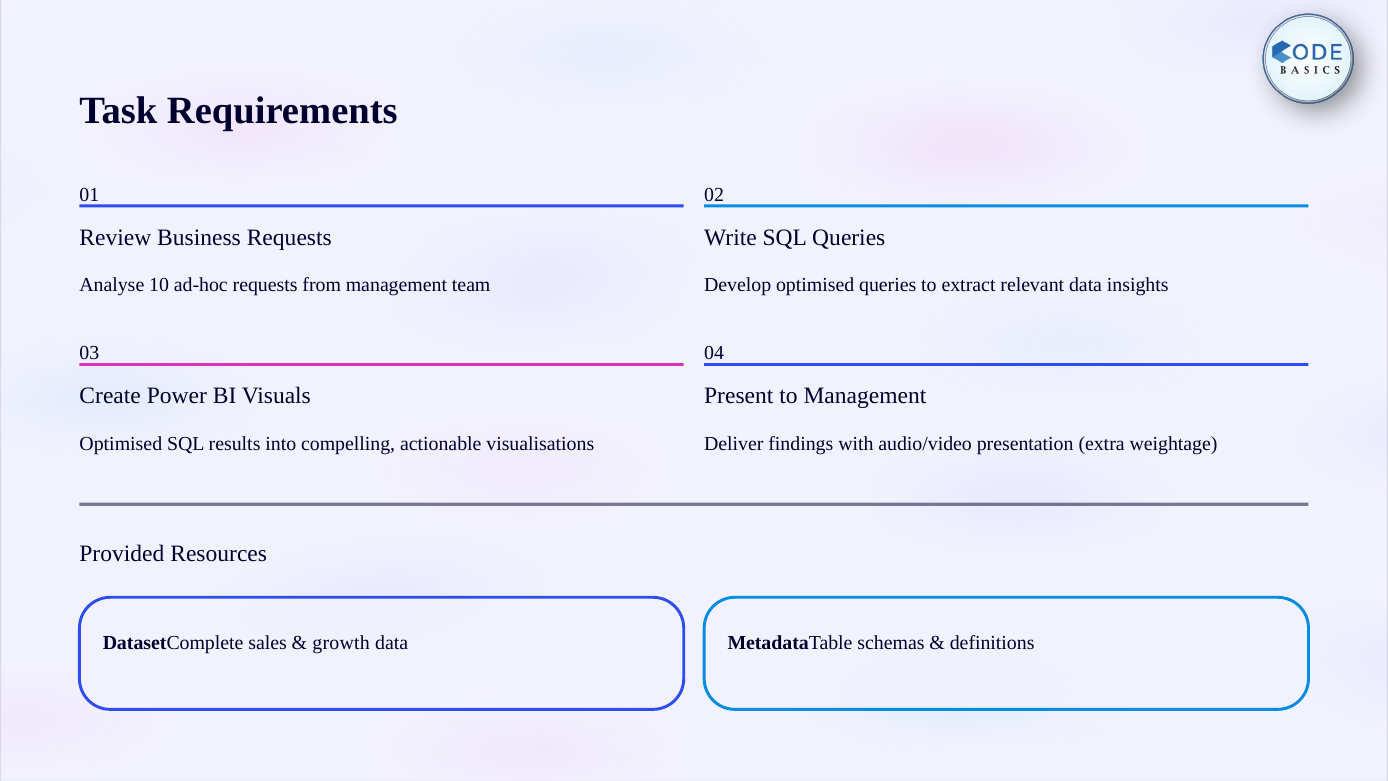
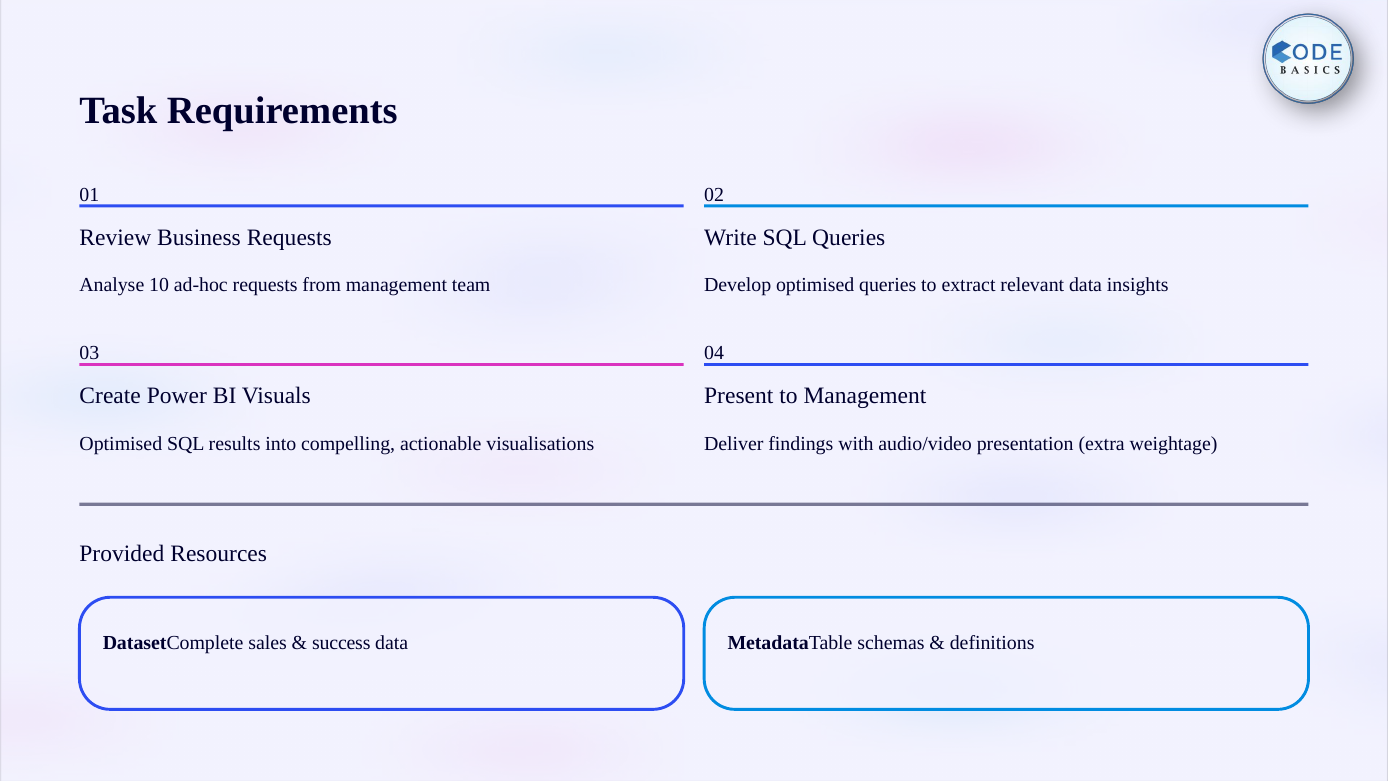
growth: growth -> success (341, 642)
